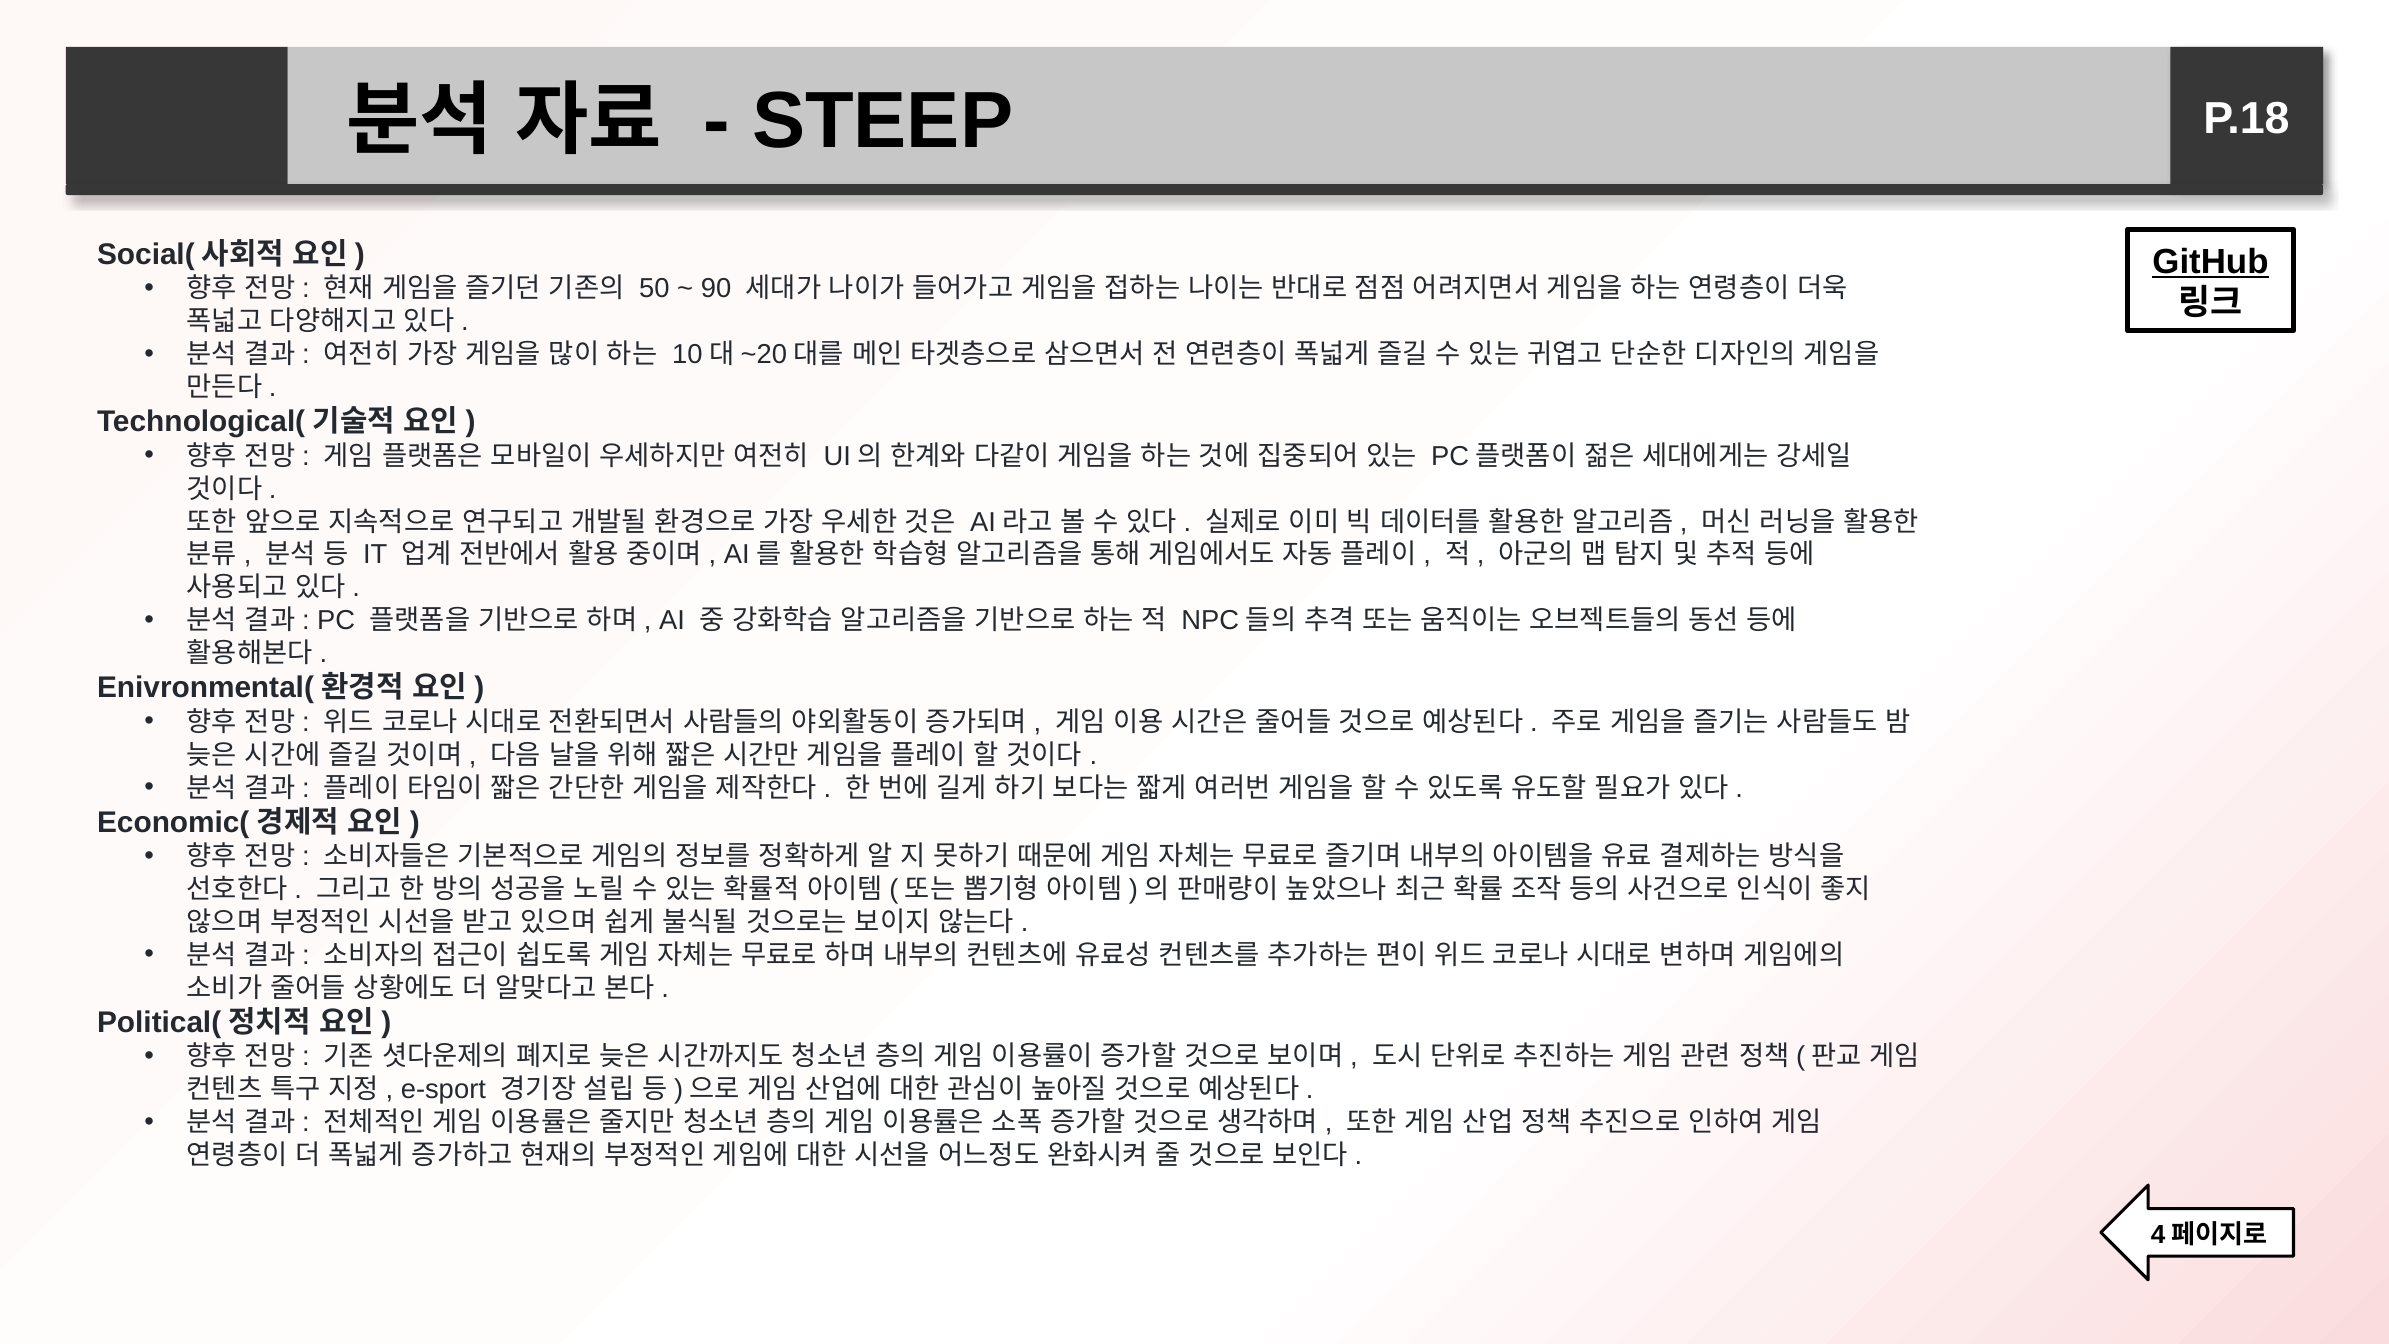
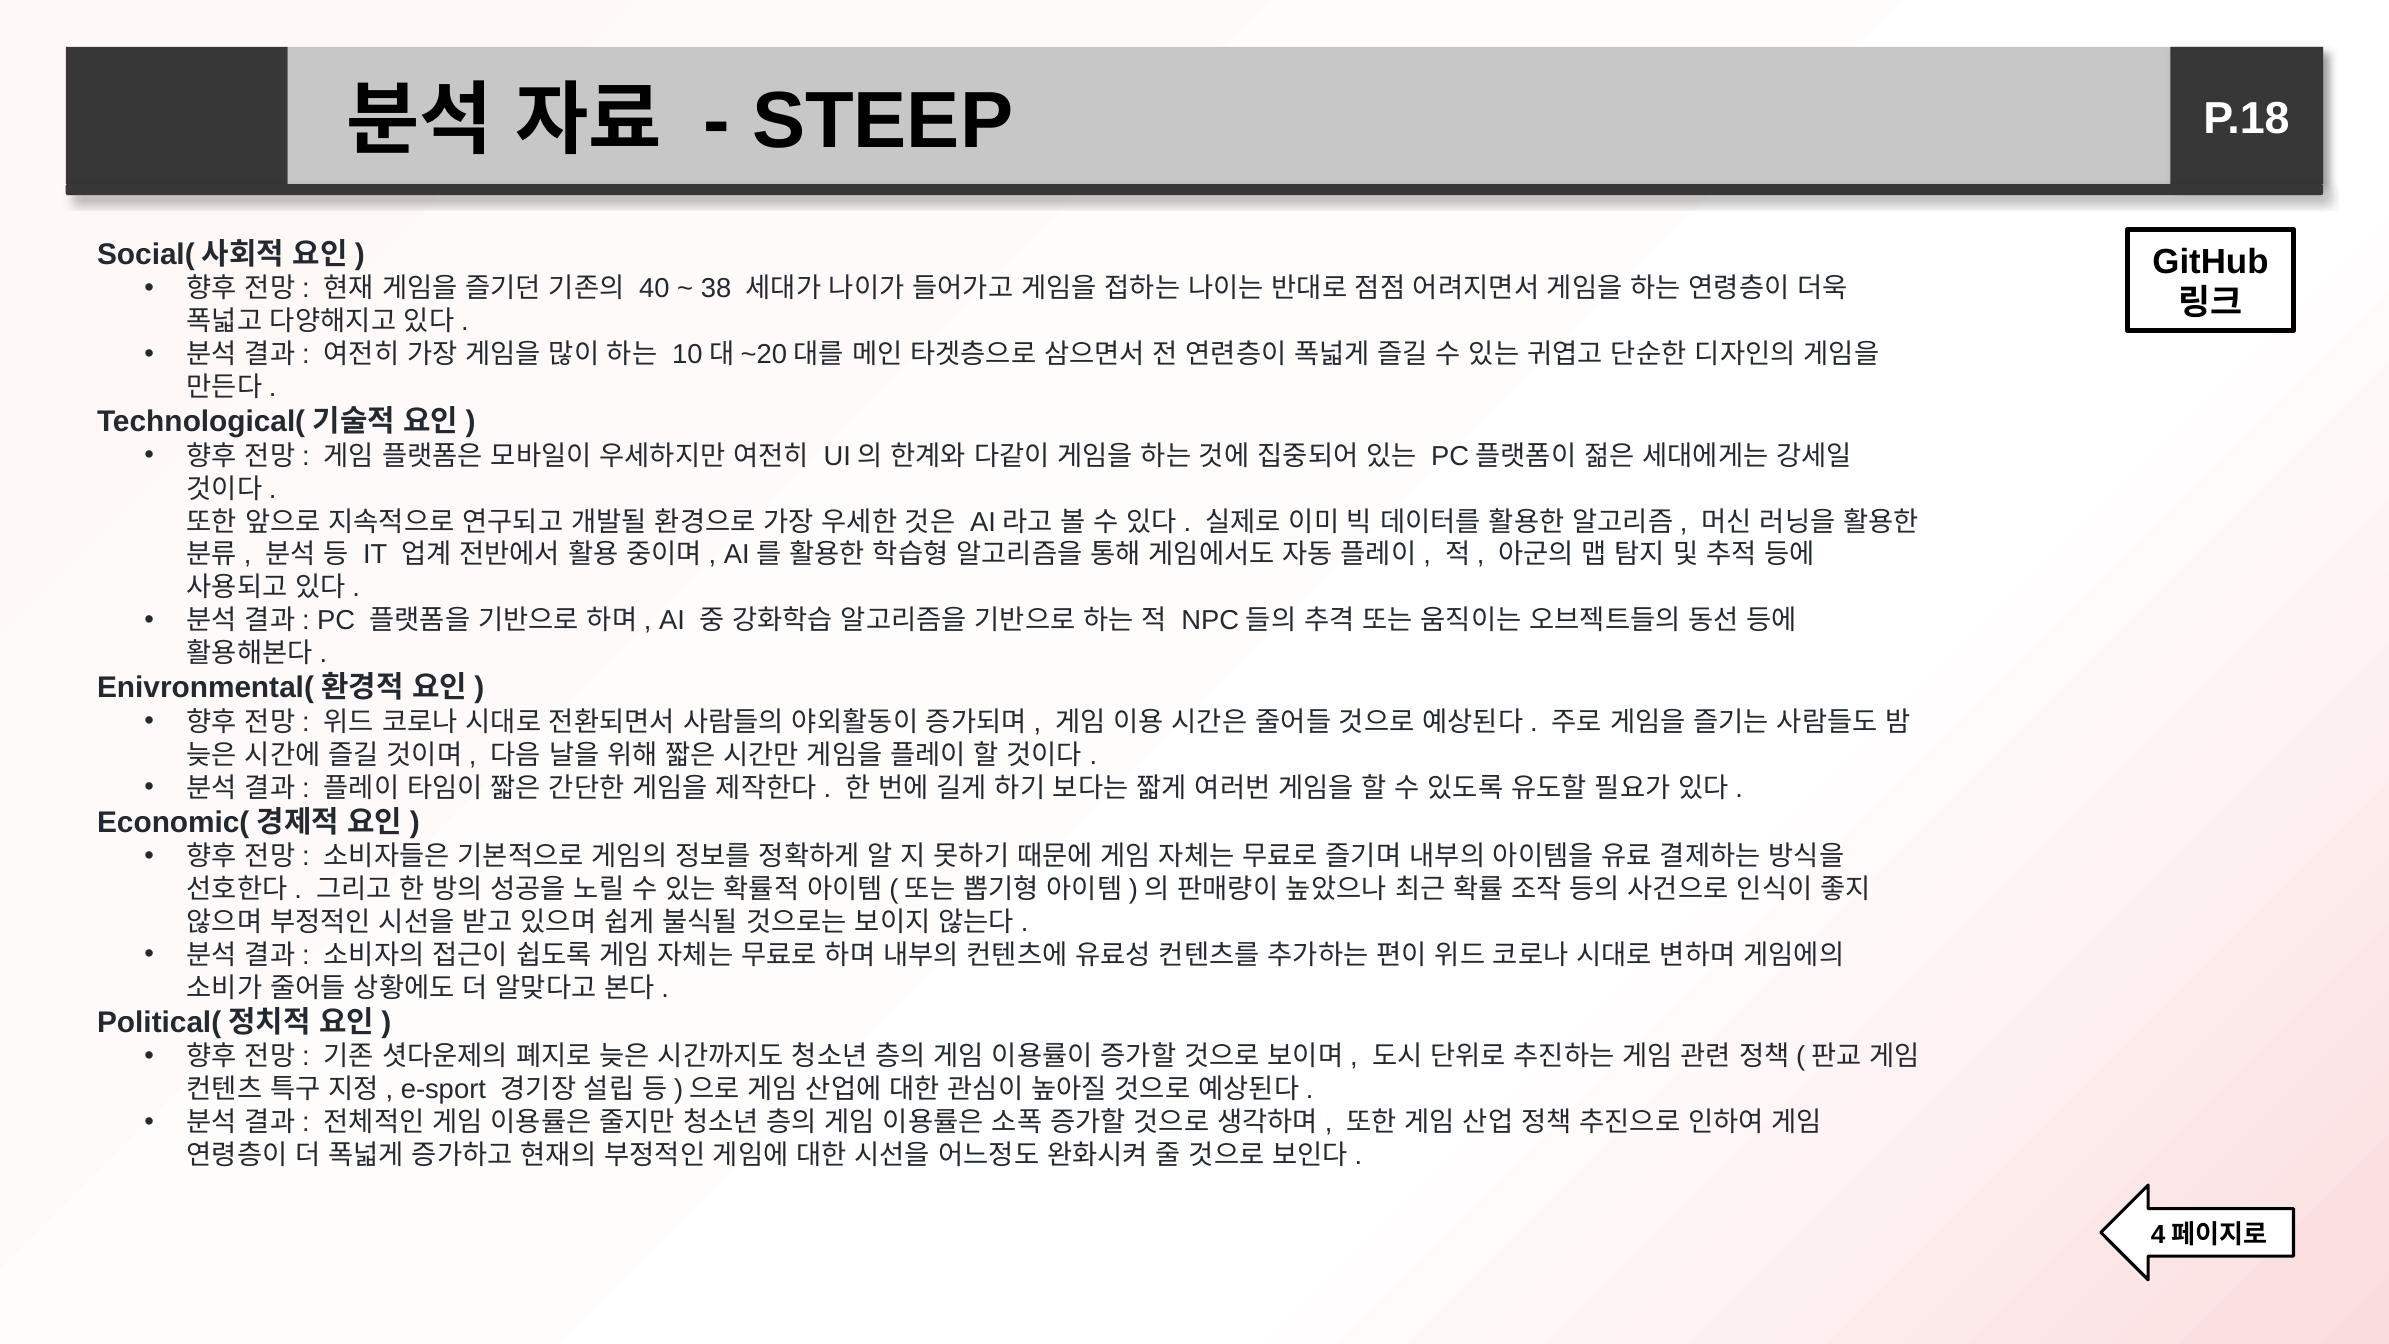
GitHub underline: present -> none (2210, 262)
50: 50 -> 40 (654, 289)
90: 90 -> 38 (716, 289)
